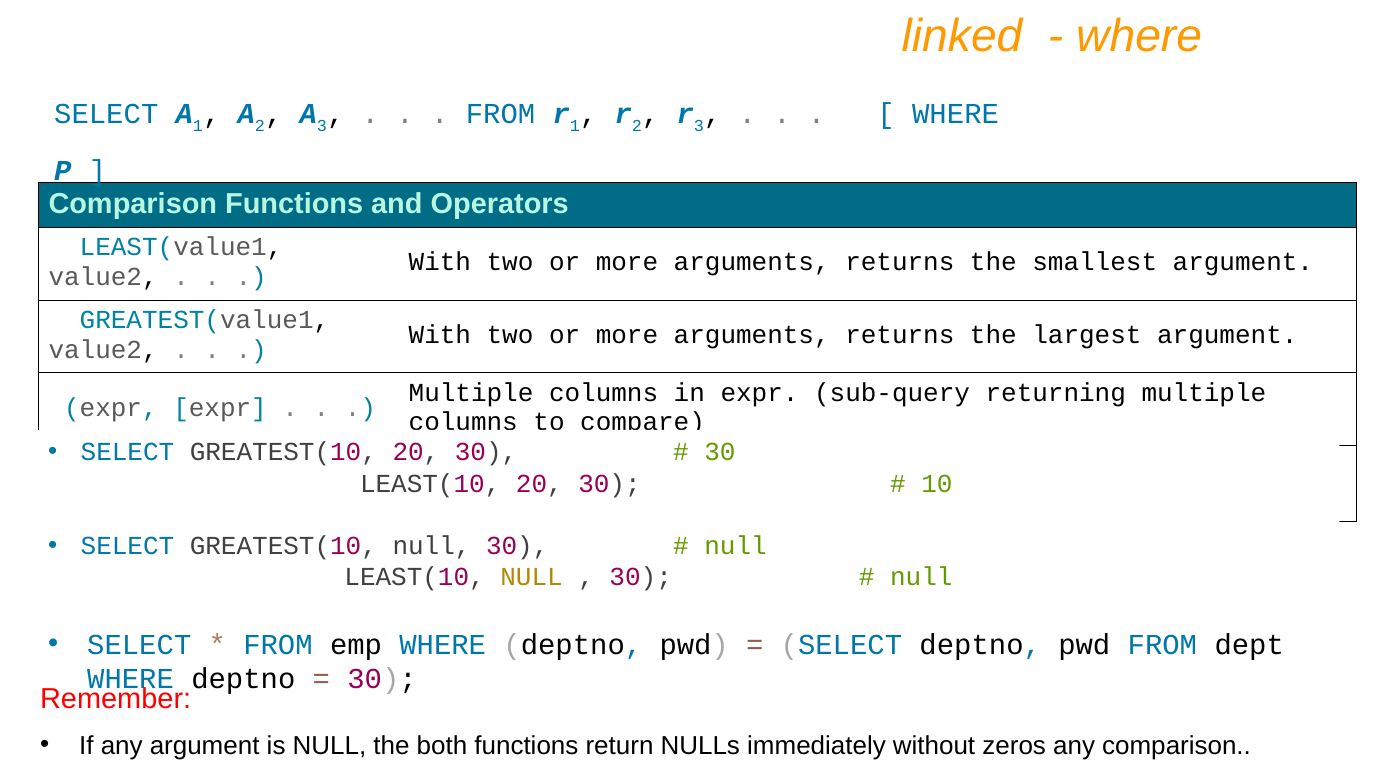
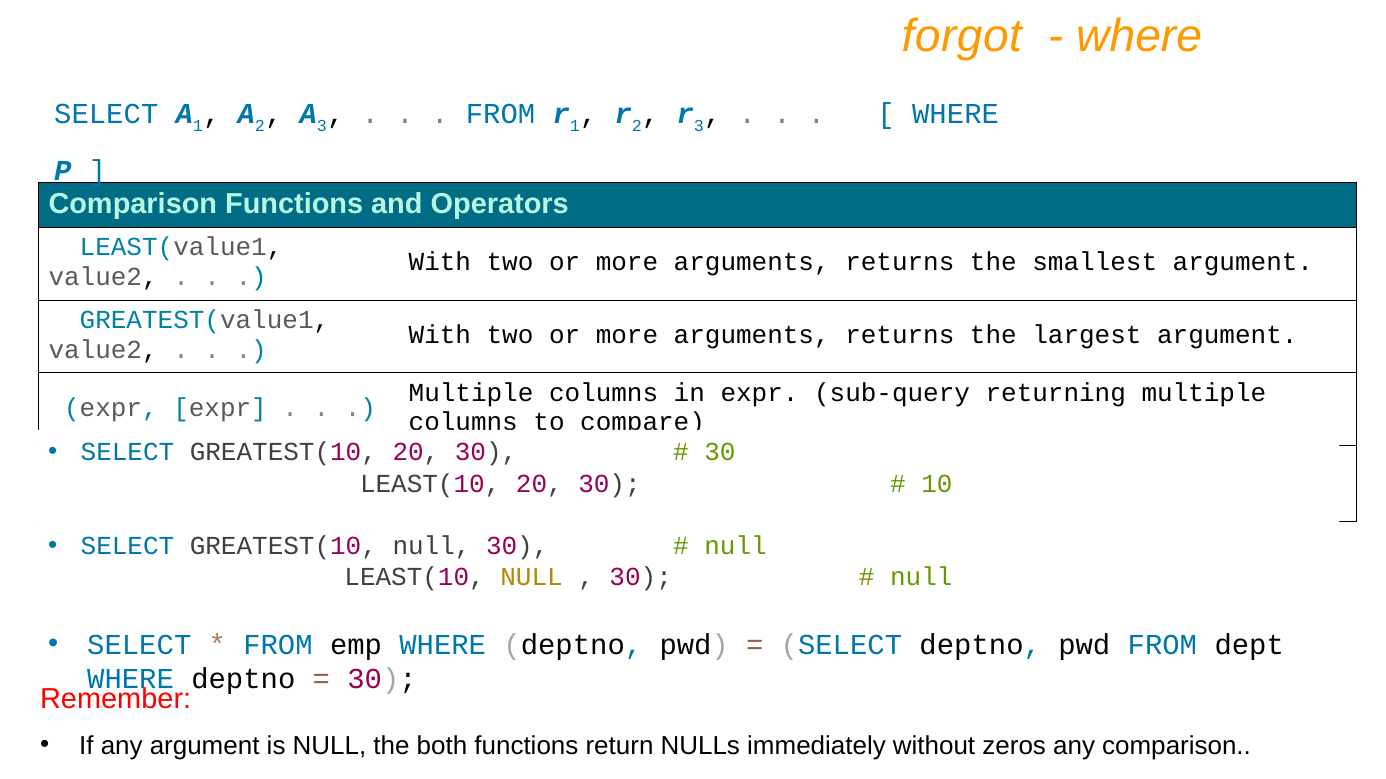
linked: linked -> forgot (962, 36)
